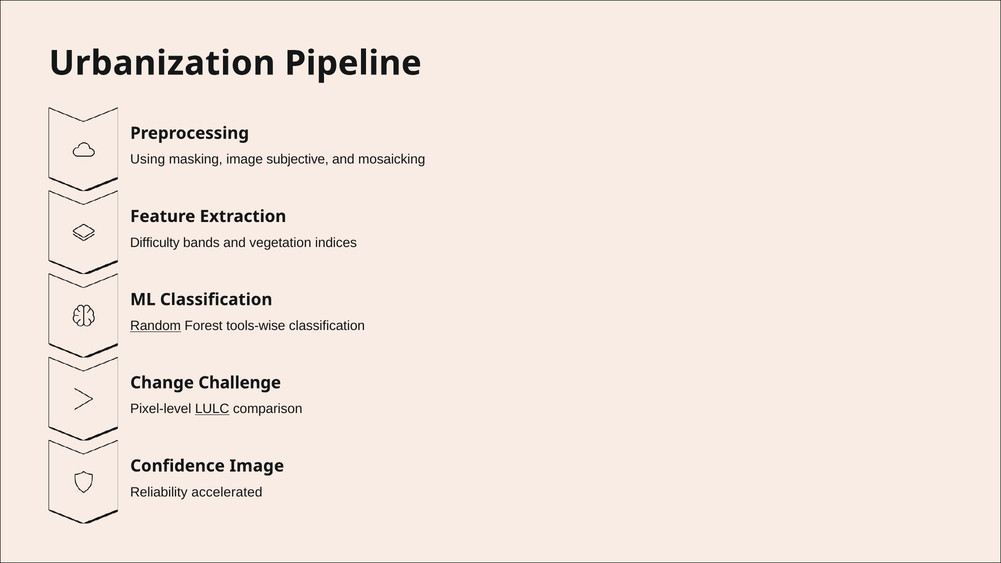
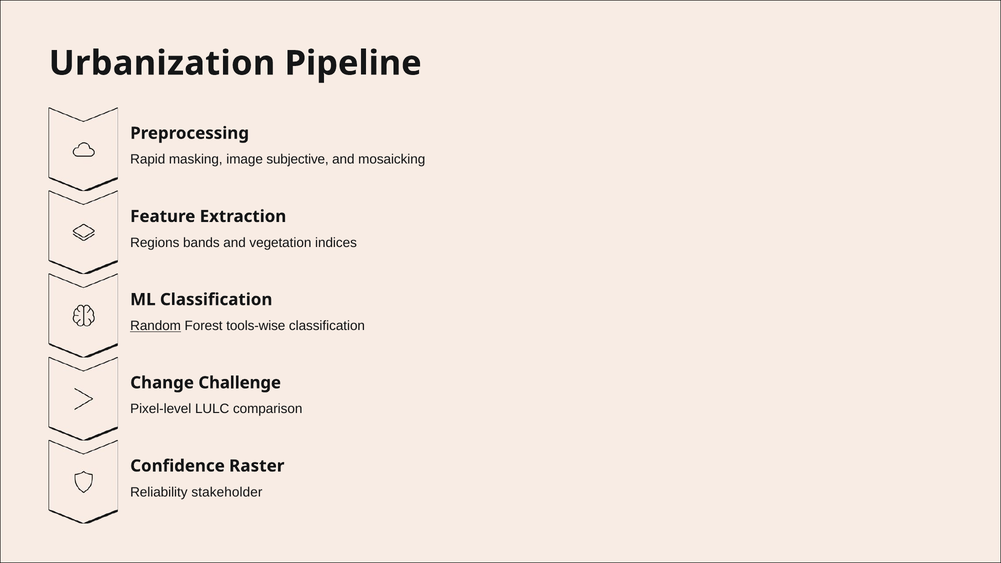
Using: Using -> Rapid (148, 160)
Difficulty: Difficulty -> Regions (155, 243)
LULC underline: present -> none (212, 409)
Confidence Image: Image -> Raster (257, 466)
accelerated: accelerated -> stakeholder (227, 492)
